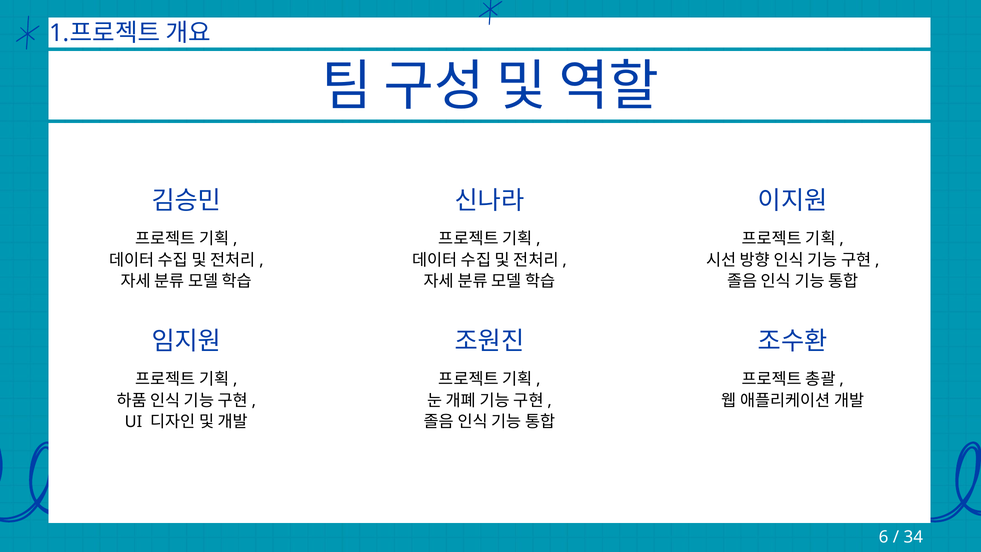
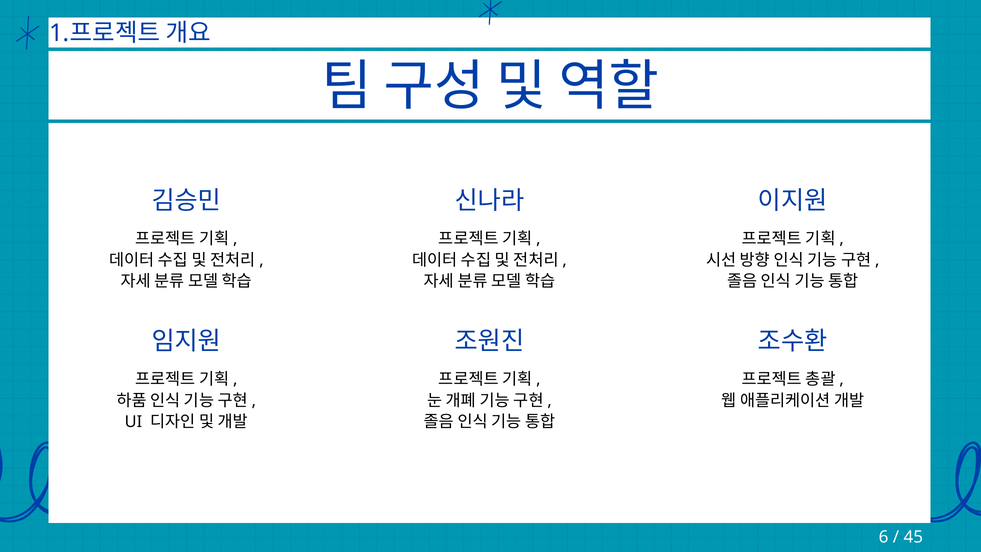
34: 34 -> 45 (913, 537)
